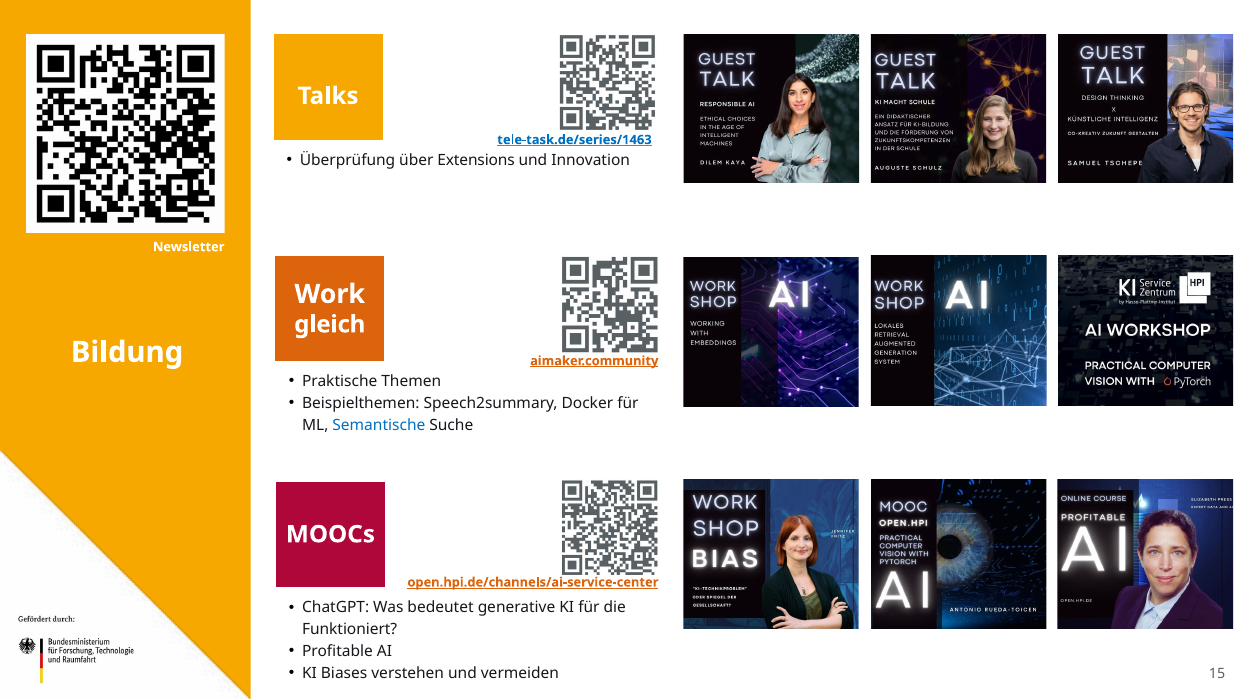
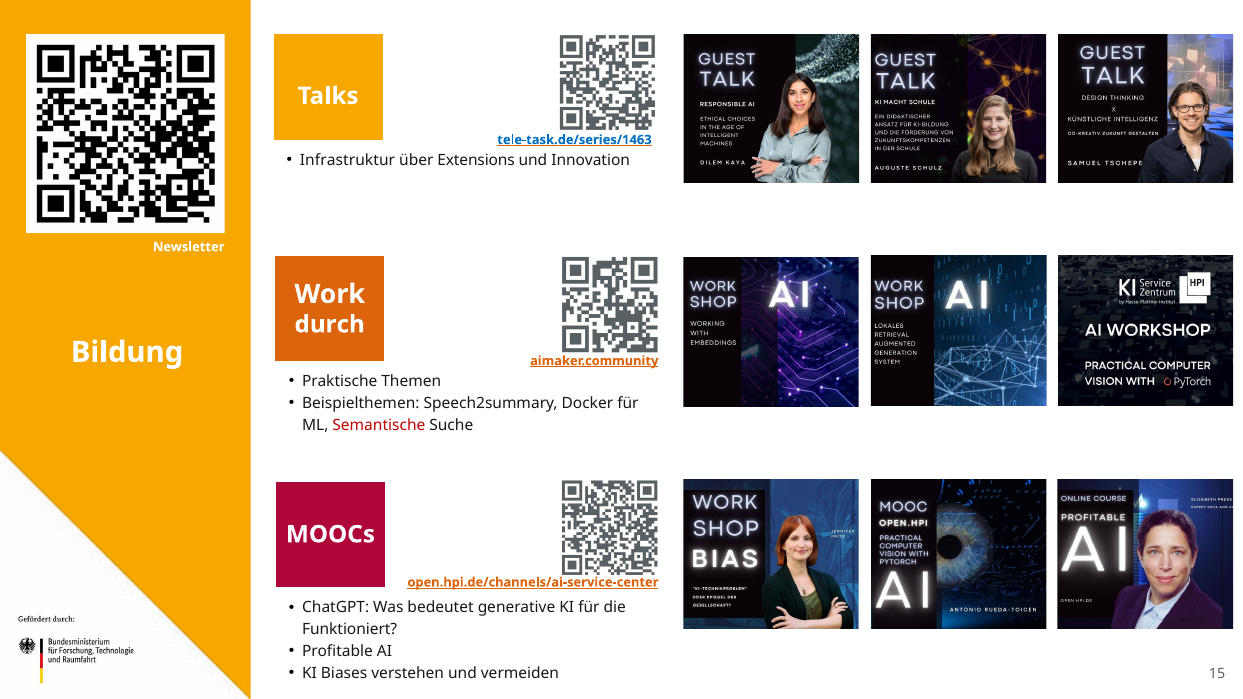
Überprüfung: Überprüfung -> Infrastruktur (348, 160)
gleich: gleich -> durch (330, 325)
Semantische colour: blue -> red (379, 425)
